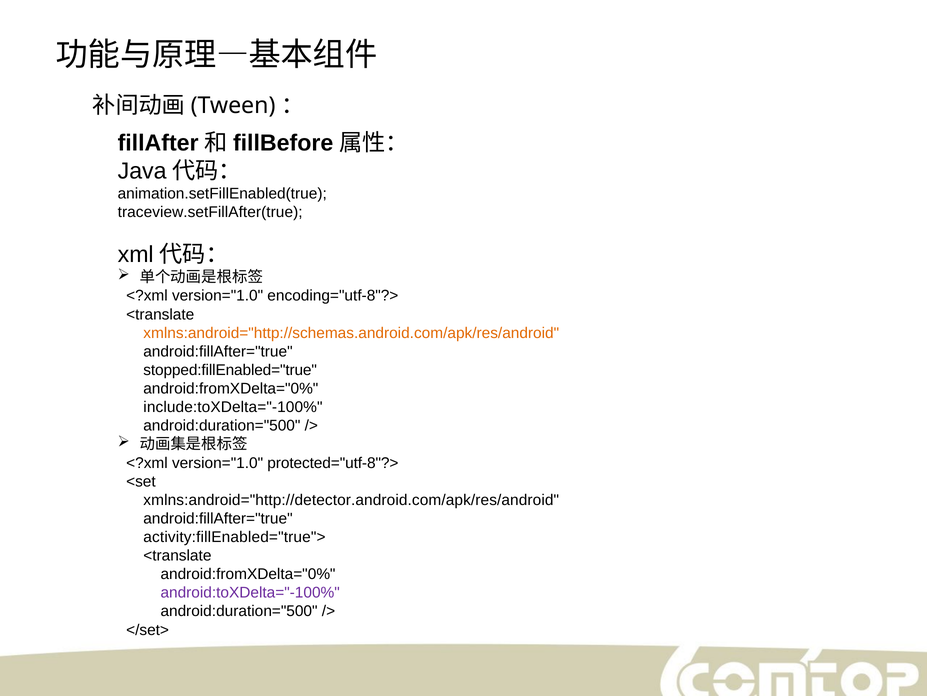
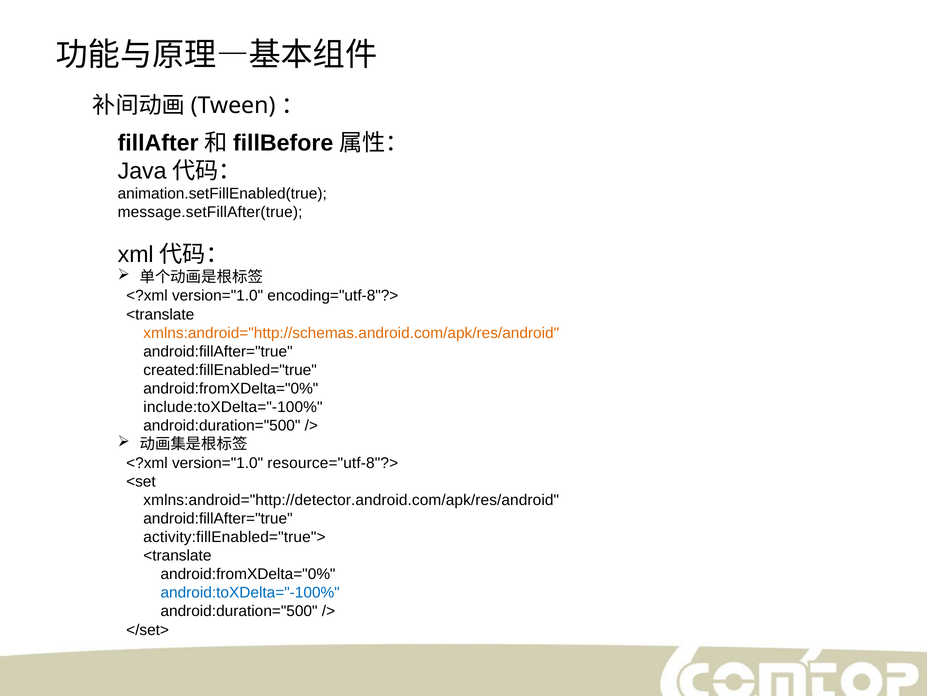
traceview.setFillAfter(true: traceview.setFillAfter(true -> message.setFillAfter(true (210, 212)
stopped:fillEnabled="true: stopped:fillEnabled="true -> created:fillEnabled="true (230, 370)
protected="utf-8"?>: protected="utf-8"?> -> resource="utf-8"?> (333, 462)
android:toXDelta="-100% colour: purple -> blue (250, 592)
